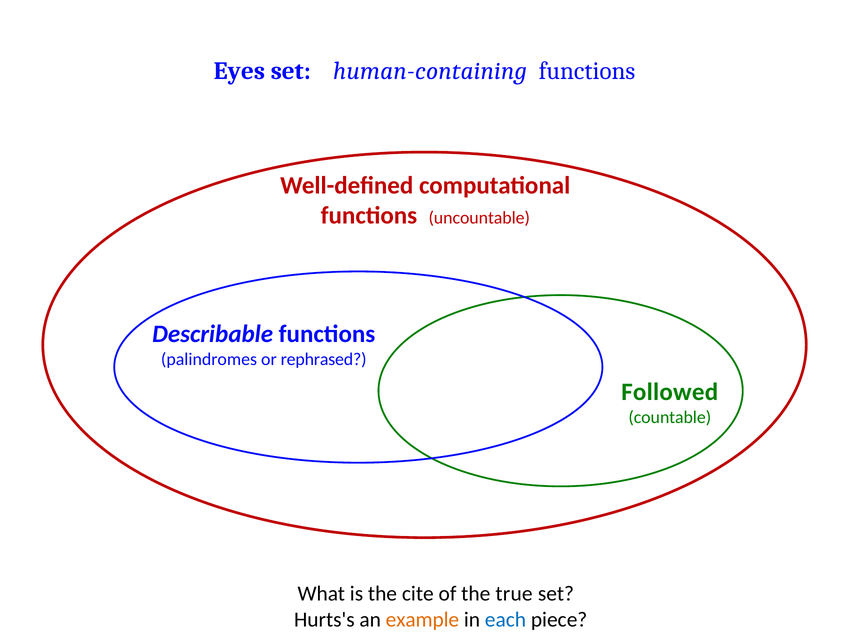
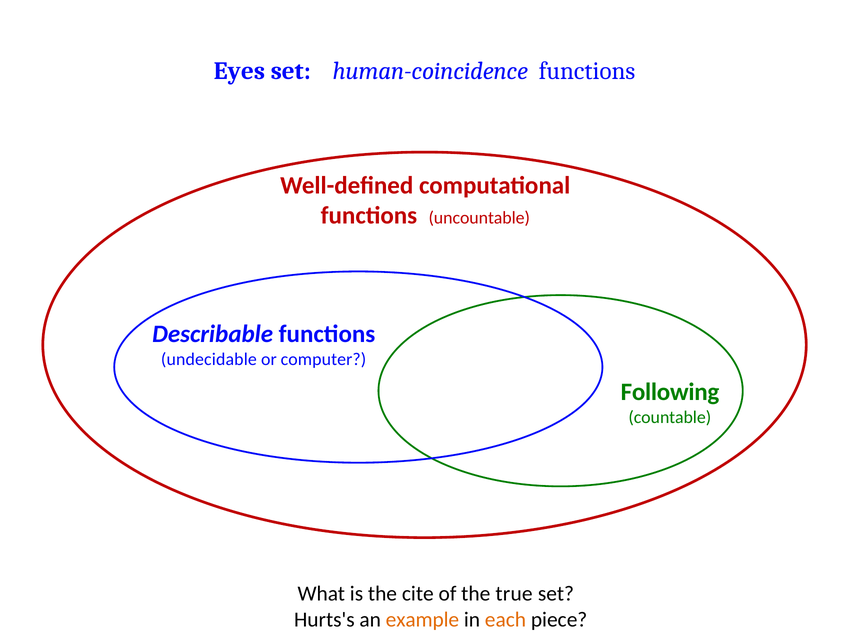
human-containing: human-containing -> human-coincidence (430, 71)
palindromes: palindromes -> undecidable (209, 359)
rephrased: rephrased -> computer (323, 359)
Followed: Followed -> Following (670, 392)
each colour: blue -> orange (505, 619)
